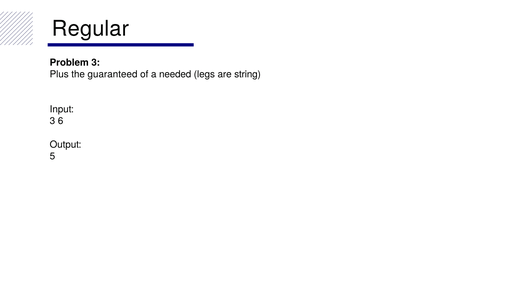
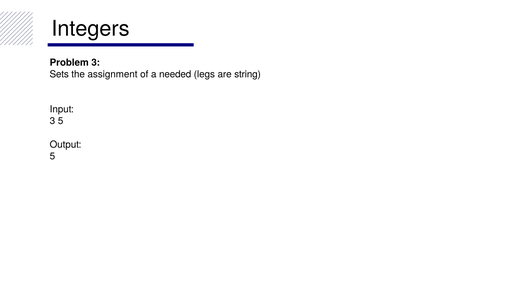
Regular: Regular -> Integers (91, 29)
Plus: Plus -> Sets (59, 75)
guaranteed: guaranteed -> assignment (113, 75)
3 6: 6 -> 5 (61, 121)
